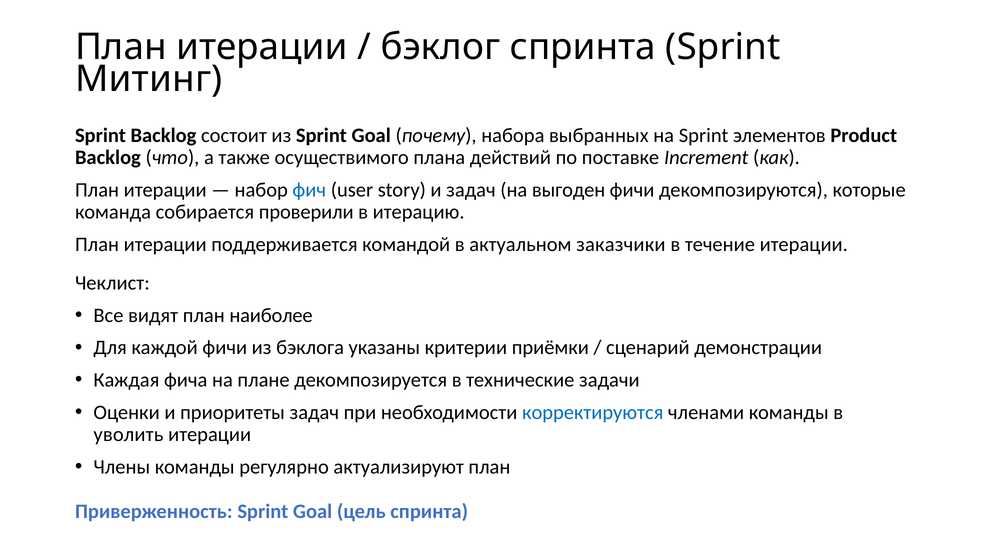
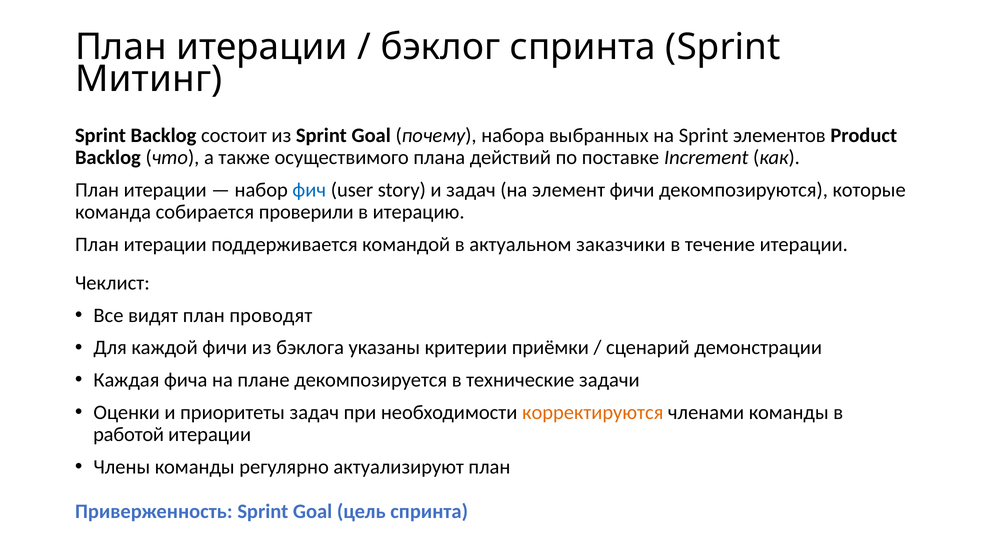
выгоден: выгоден -> элемент (569, 190)
наиболее: наиболее -> проводят (271, 316)
корректируются colour: blue -> orange (593, 413)
уволить: уволить -> работой (129, 435)
